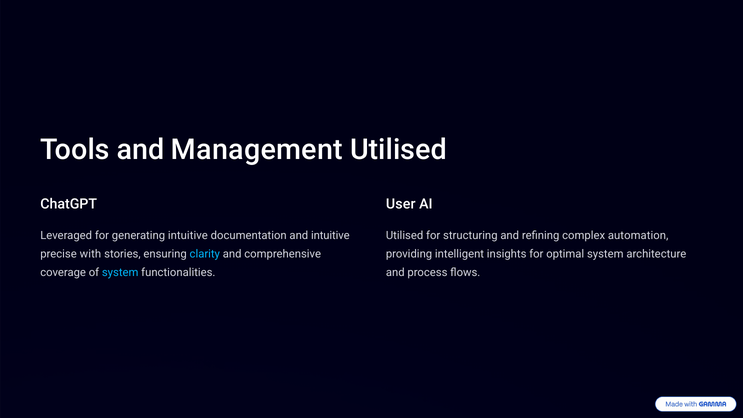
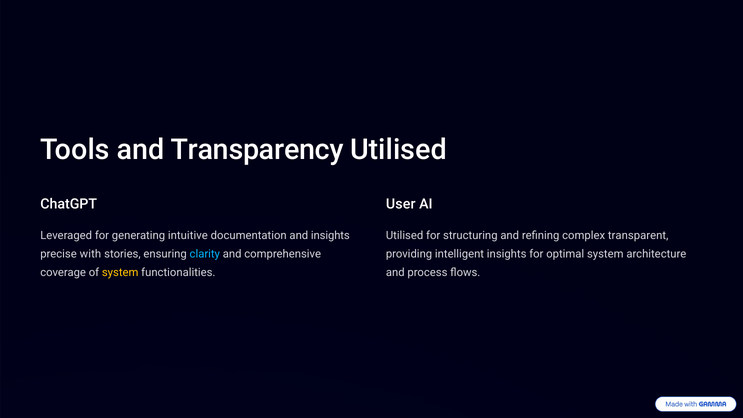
Management: Management -> Transparency (257, 150)
and intuitive: intuitive -> insights (330, 236)
automation: automation -> transparent (638, 236)
system colour: light blue -> yellow (120, 272)
